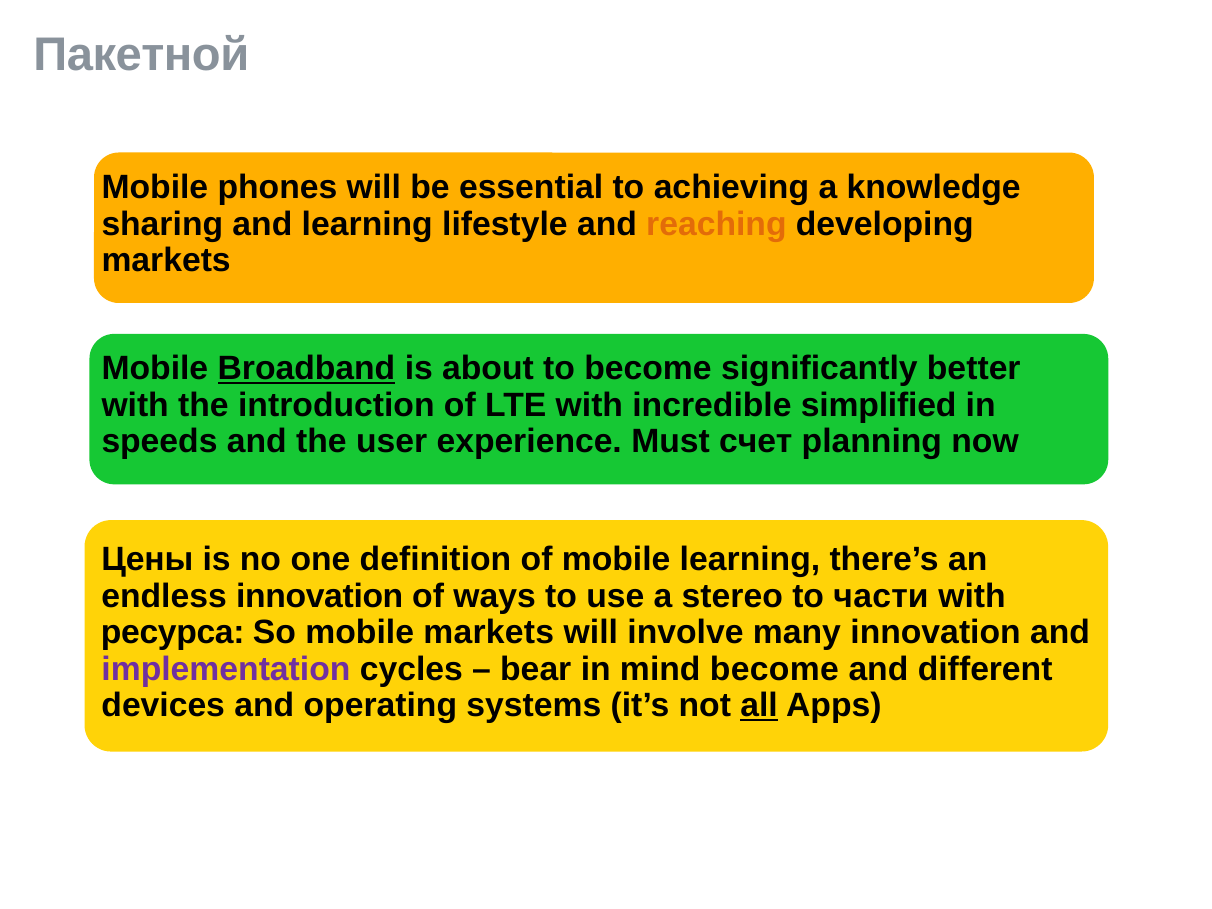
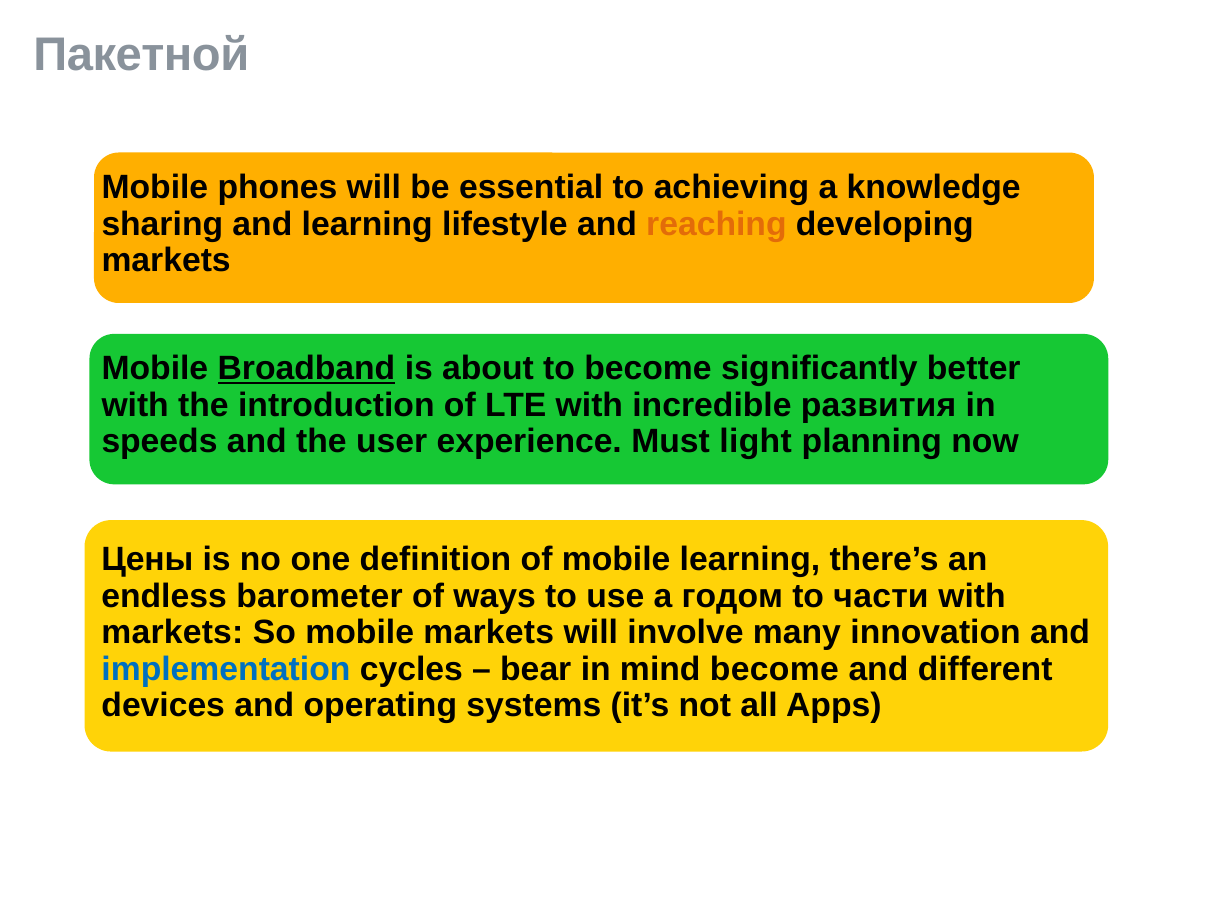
simplified: simplified -> развития (879, 405)
счет: счет -> light (756, 442)
endless innovation: innovation -> barometer (319, 596)
stereo: stereo -> годом (732, 596)
ресурса: ресурса -> markets (172, 633)
implementation colour: purple -> blue (226, 669)
all underline: present -> none (759, 705)
